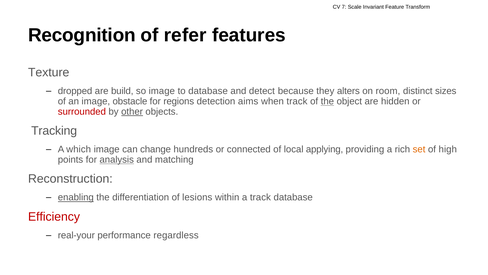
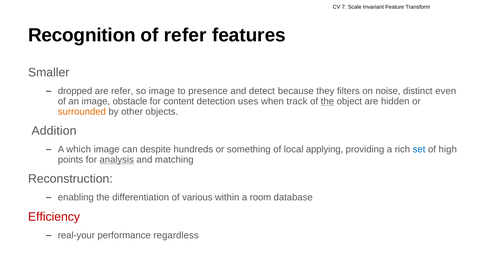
Texture: Texture -> Smaller (49, 72)
are build: build -> refer (122, 91)
to database: database -> presence (208, 91)
alters: alters -> filters (348, 91)
room: room -> noise (388, 91)
sizes: sizes -> even (446, 91)
regions: regions -> content (179, 101)
aims: aims -> uses (248, 101)
surrounded colour: red -> orange (82, 111)
other underline: present -> none (132, 111)
Tracking: Tracking -> Addition (54, 131)
change: change -> despite (156, 149)
connected: connected -> something (249, 149)
set colour: orange -> blue (419, 149)
enabling underline: present -> none (76, 197)
lesions: lesions -> various (197, 197)
a track: track -> room (260, 197)
